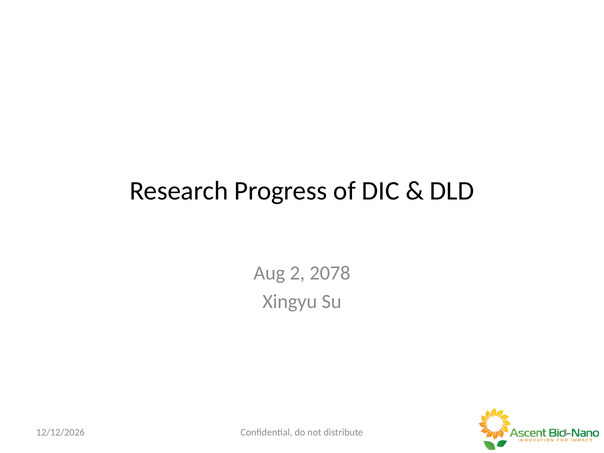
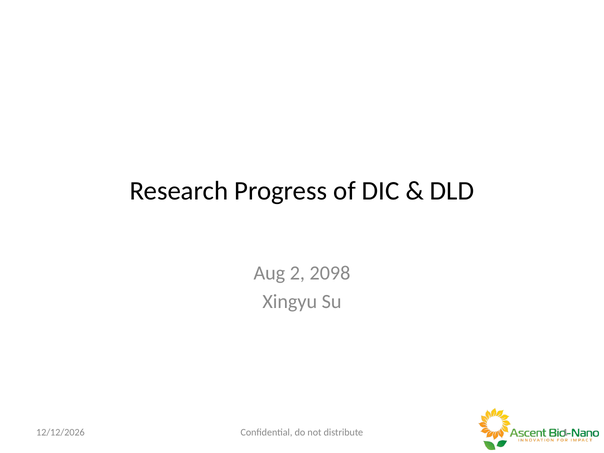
2078: 2078 -> 2098 (330, 273)
